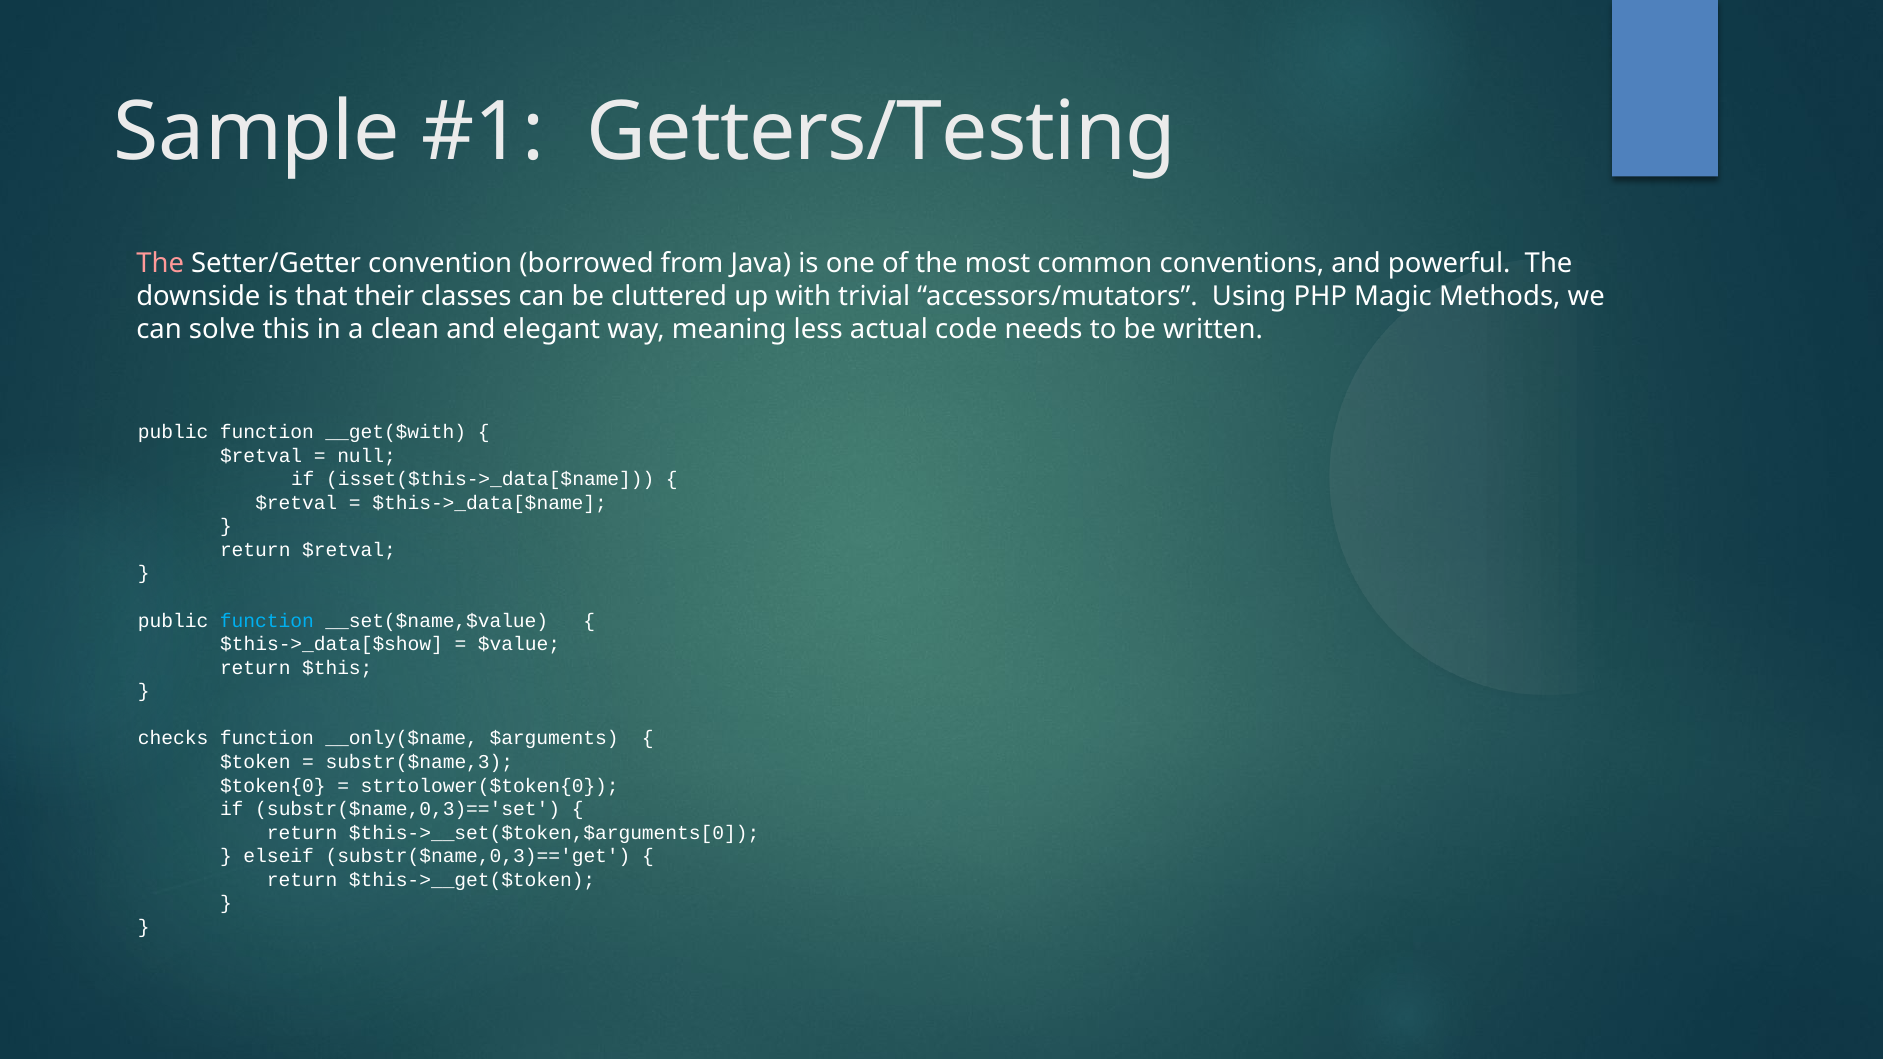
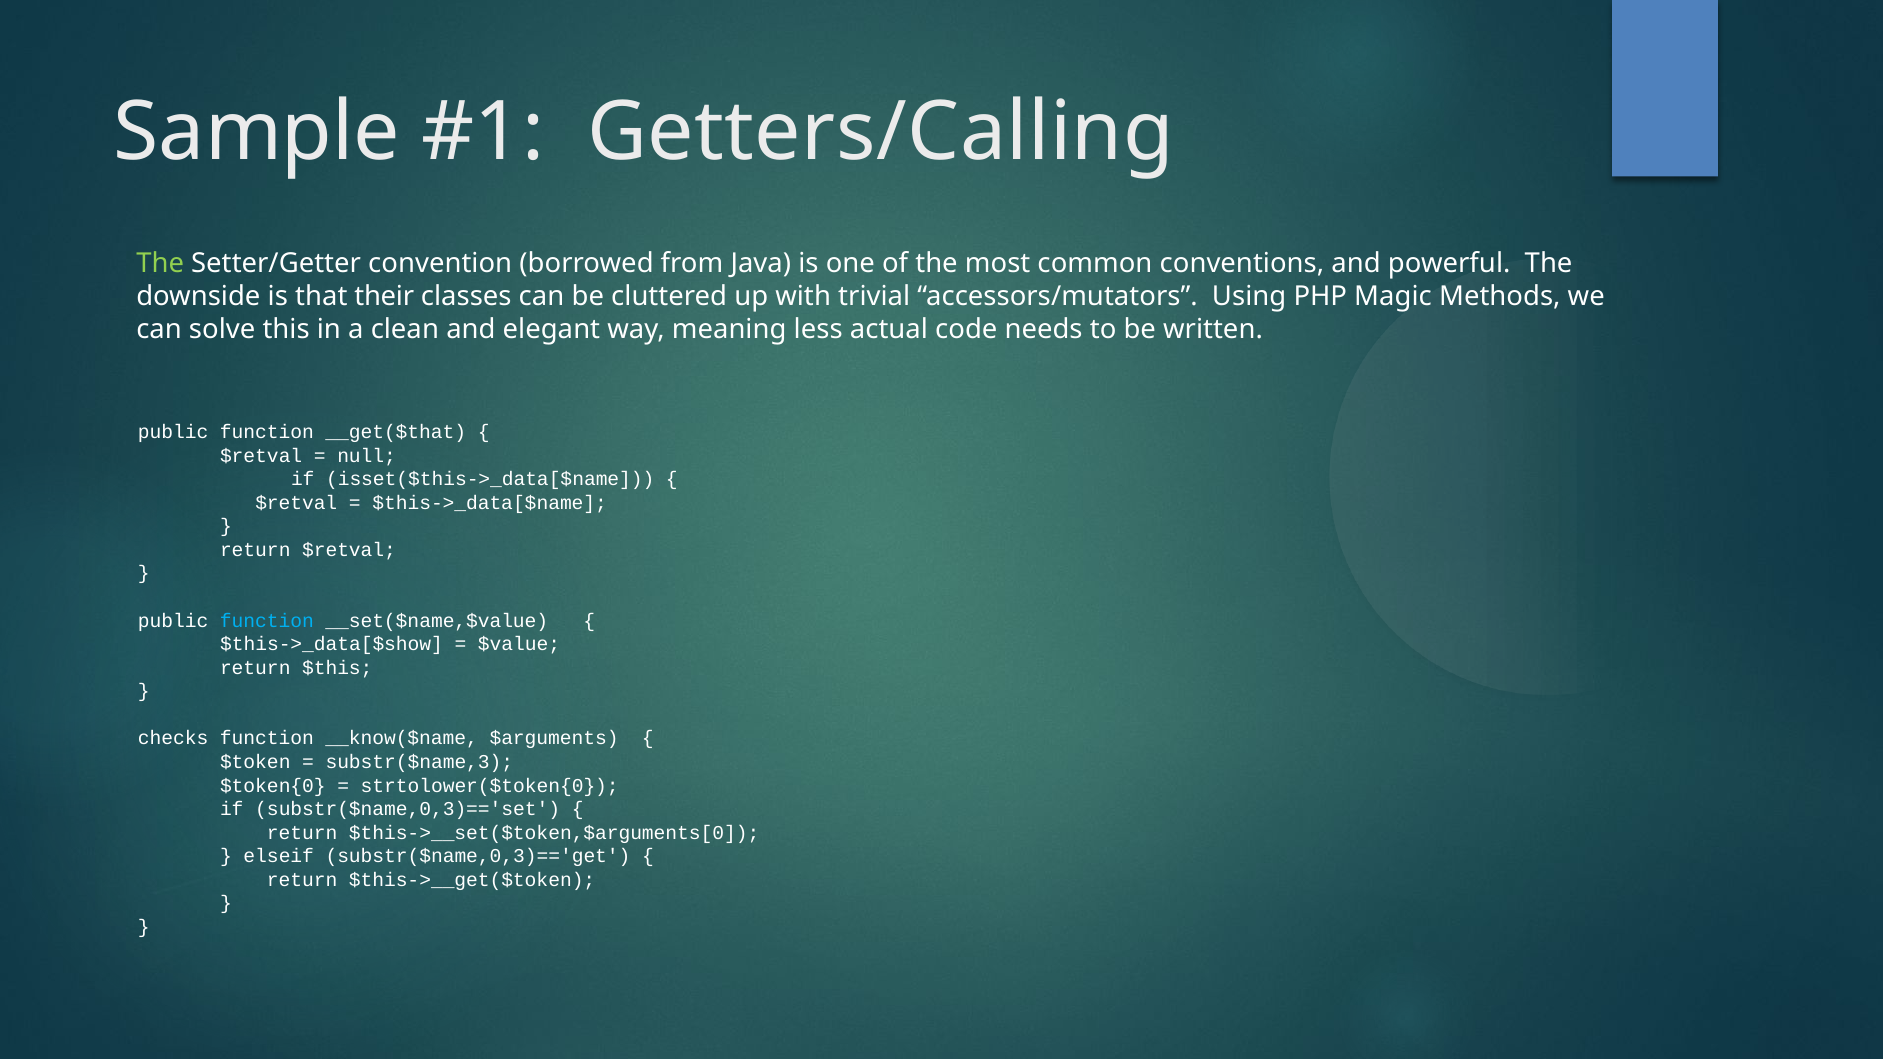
Getters/Testing: Getters/Testing -> Getters/Calling (881, 132)
The colour: pink -> light green (160, 264)
__get($with: __get($with -> __get($that (396, 432)
__only($name: __only($name -> __know($name (402, 739)
